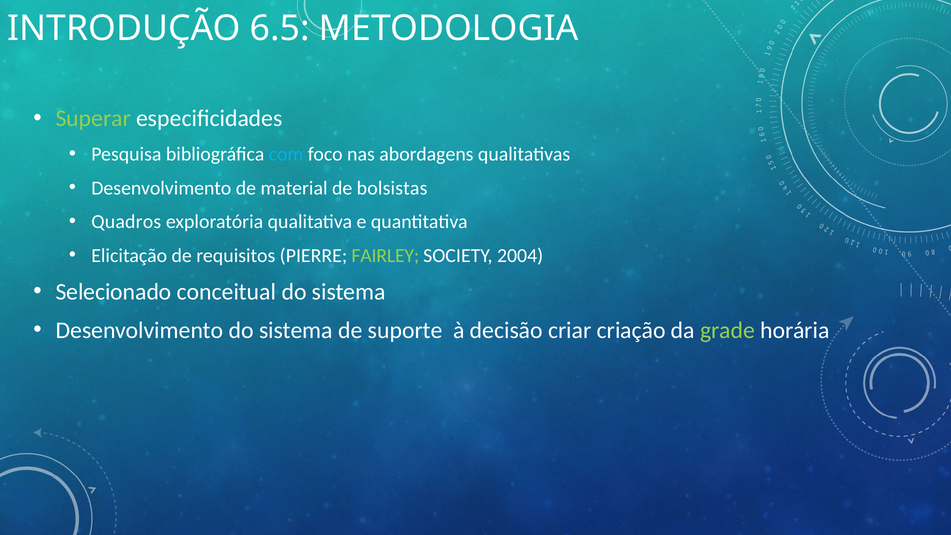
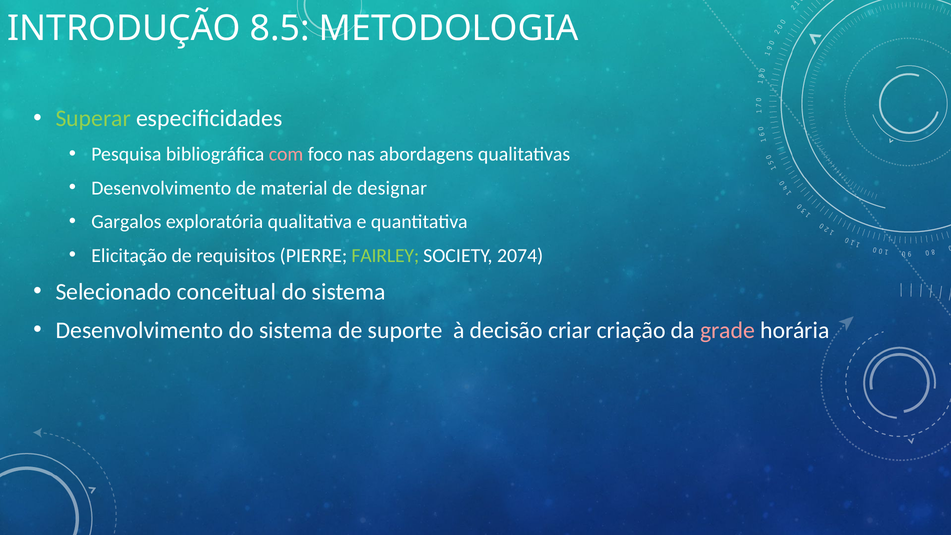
6.5: 6.5 -> 8.5 (280, 29)
com colour: light blue -> pink (286, 154)
bolsistas: bolsistas -> designar (392, 188)
Quadros: Quadros -> Gargalos (126, 222)
2004: 2004 -> 2074 (520, 255)
grade colour: light green -> pink (728, 330)
